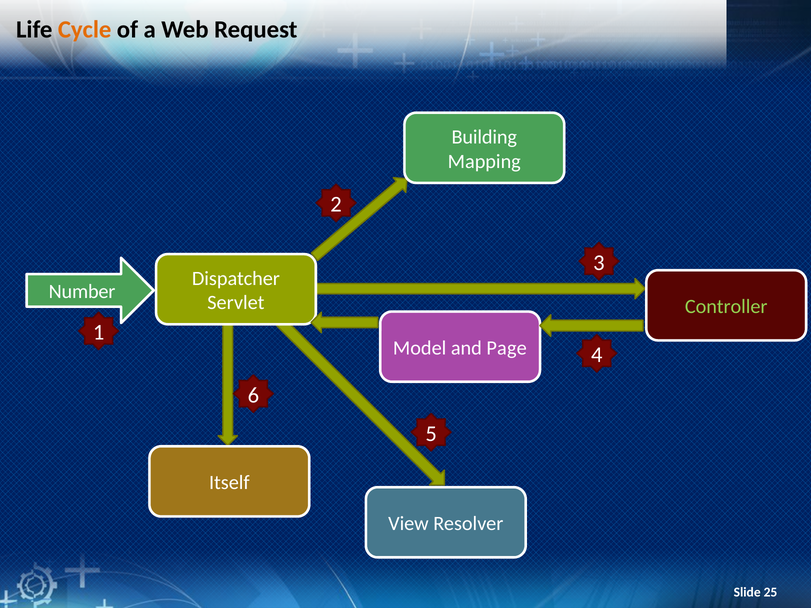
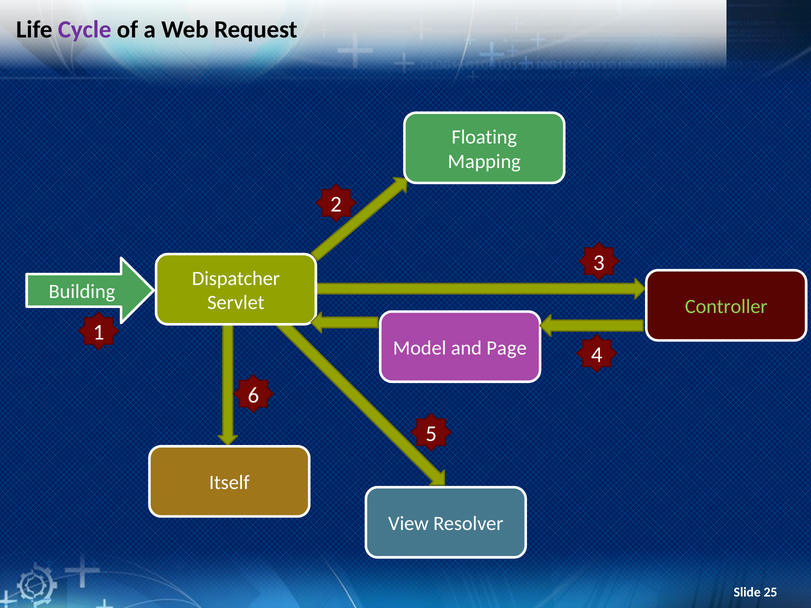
Cycle colour: orange -> purple (85, 30)
Building: Building -> Floating (484, 137)
Number: Number -> Building (82, 292)
